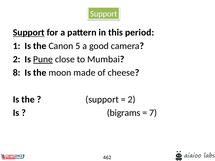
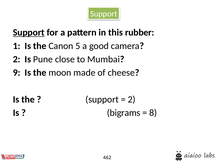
period: period -> rubber (140, 33)
Pune underline: present -> none (43, 59)
8: 8 -> 9 (17, 73)
7: 7 -> 8 (153, 113)
